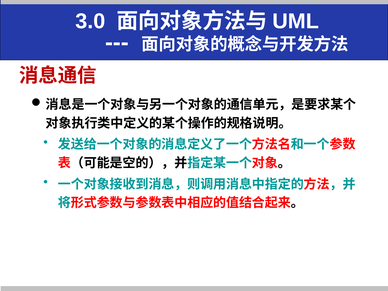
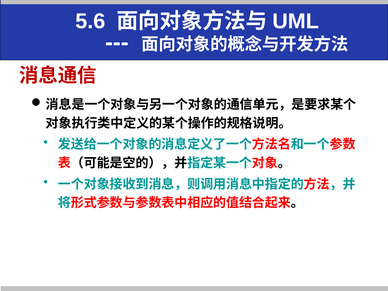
3.0: 3.0 -> 5.6 (90, 21)
